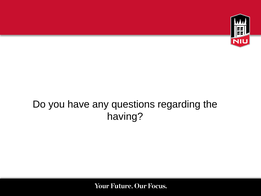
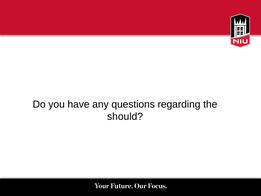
having: having -> should (125, 116)
